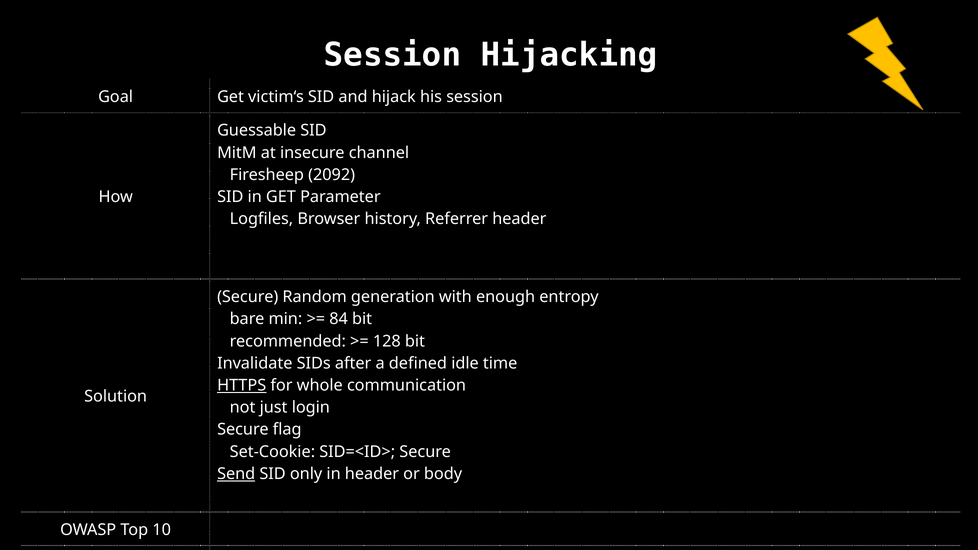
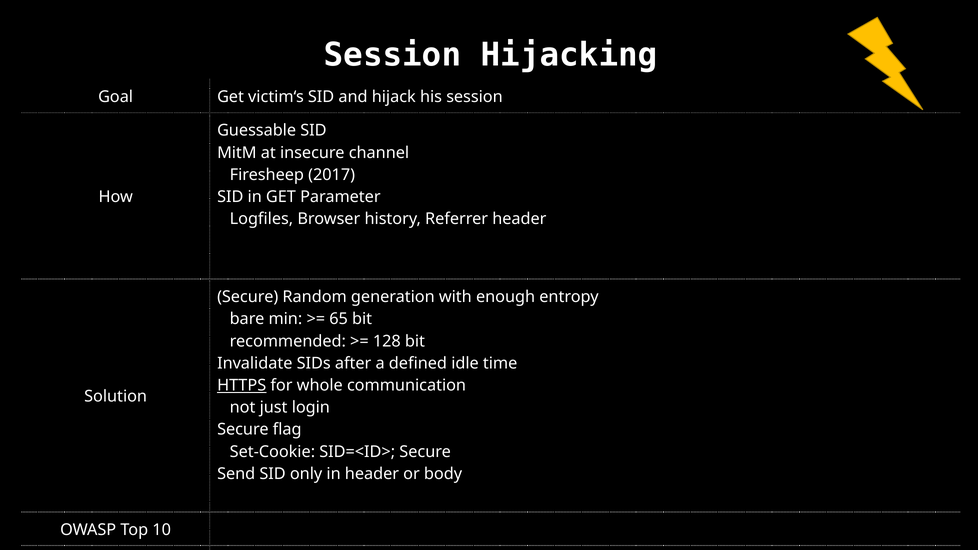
2092: 2092 -> 2017 (332, 175)
84: 84 -> 65 (339, 319)
Send underline: present -> none (236, 474)
